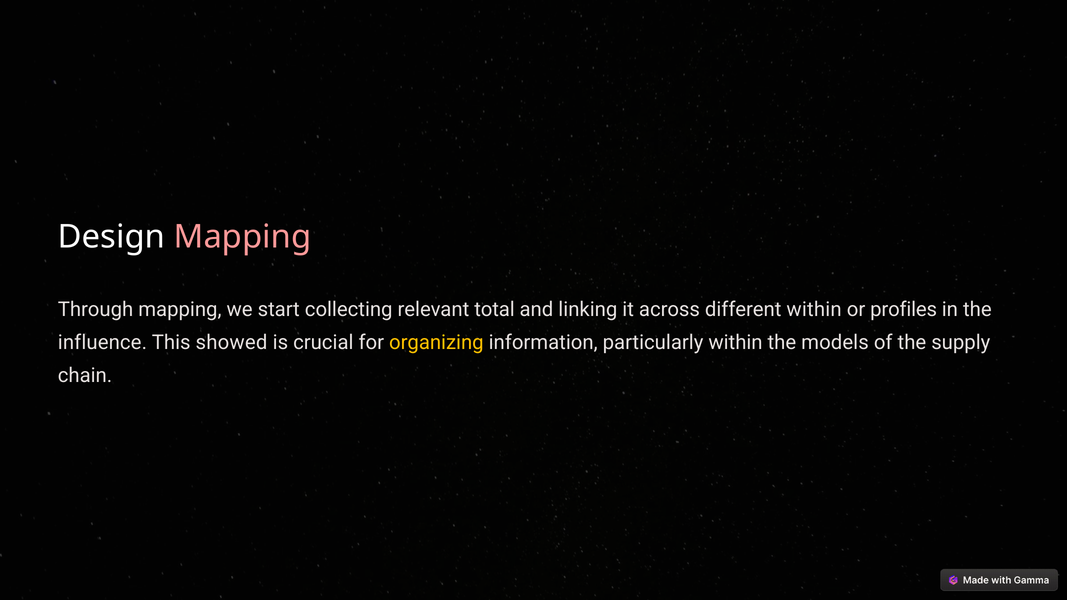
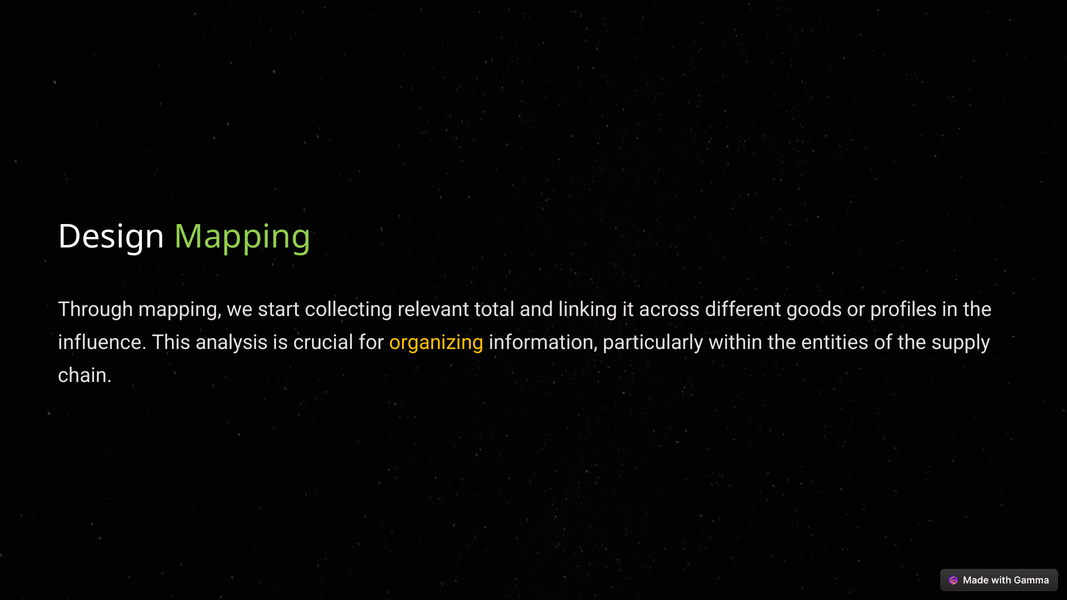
Mapping colour: pink -> light green (243, 237)
different within: within -> goods (814, 310)
showed: showed -> analysis (232, 343)
models: models -> entities (835, 343)
